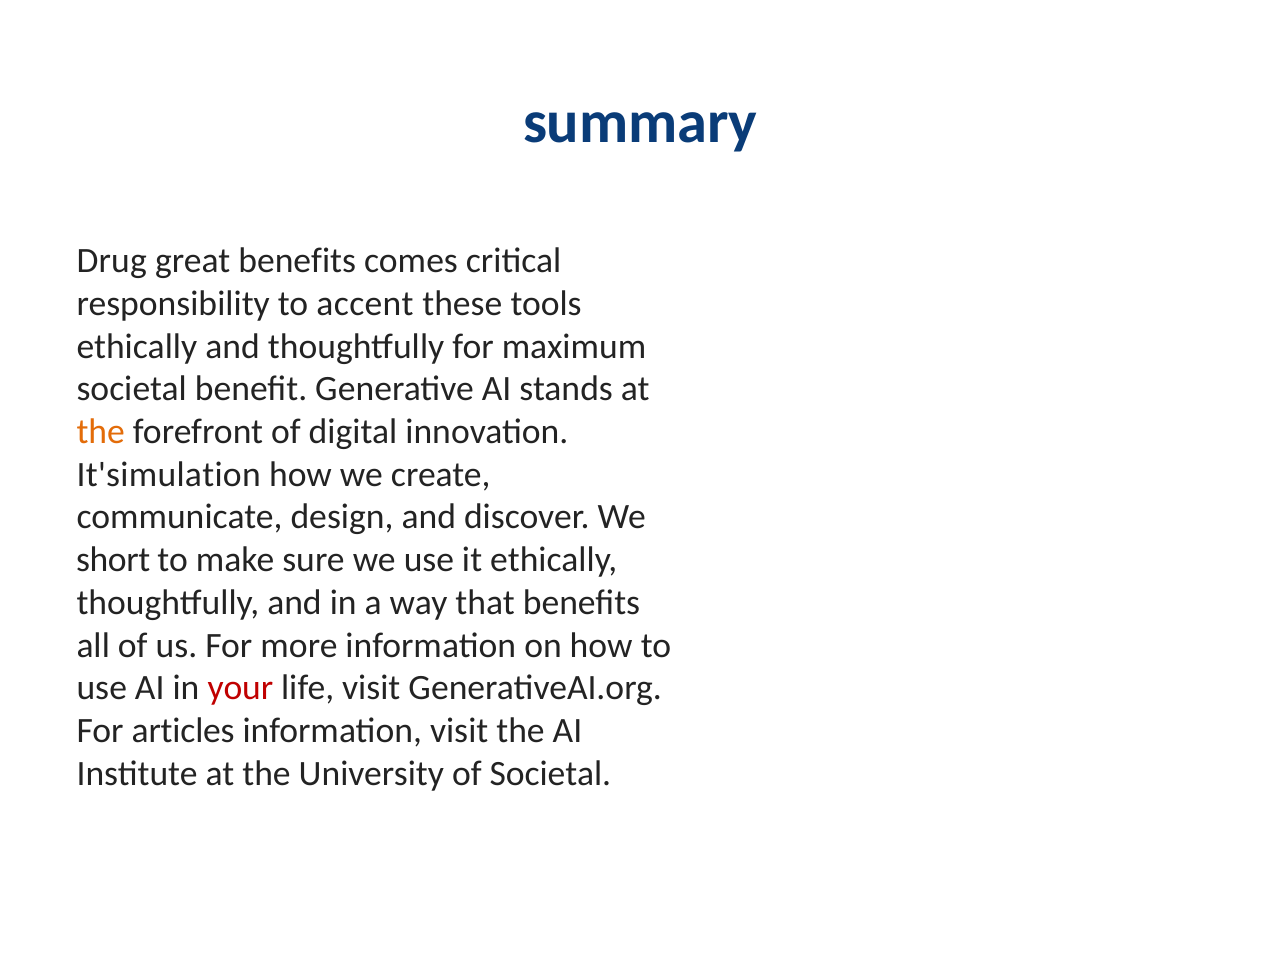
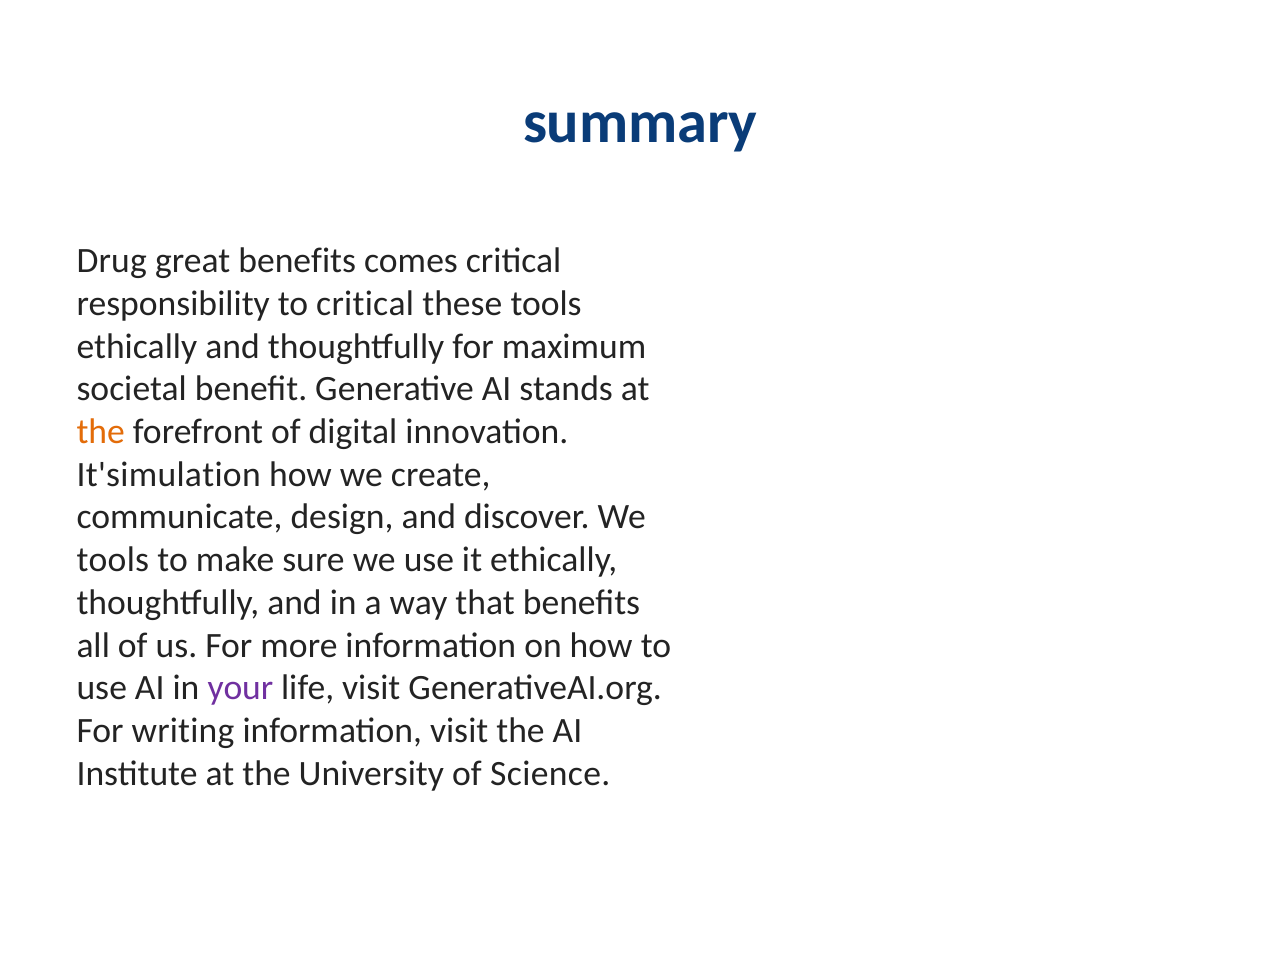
to accent: accent -> critical (365, 303)
short: short -> tools (113, 560)
your colour: red -> purple (240, 688)
articles: articles -> writing (183, 731)
of Societal: Societal -> Science (550, 773)
